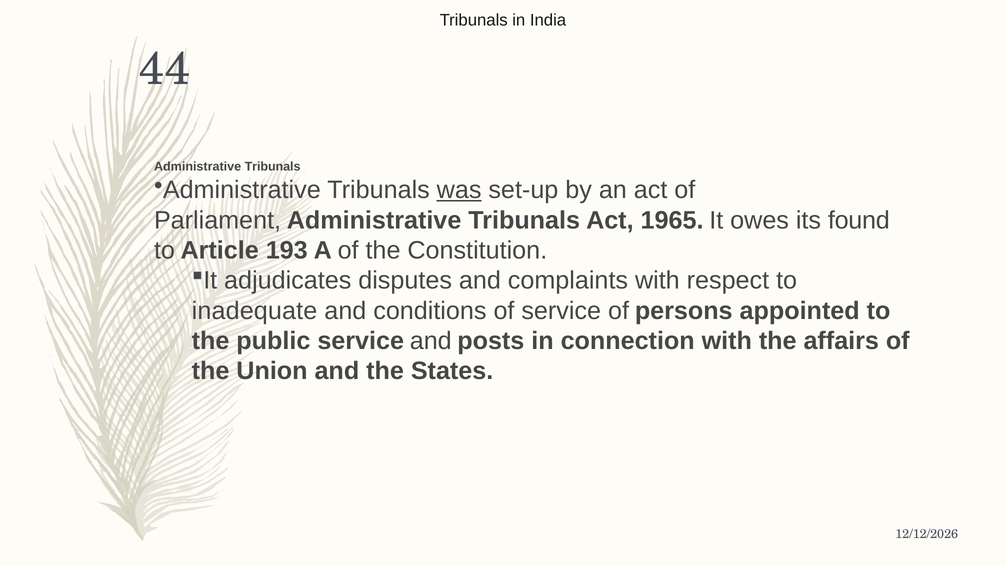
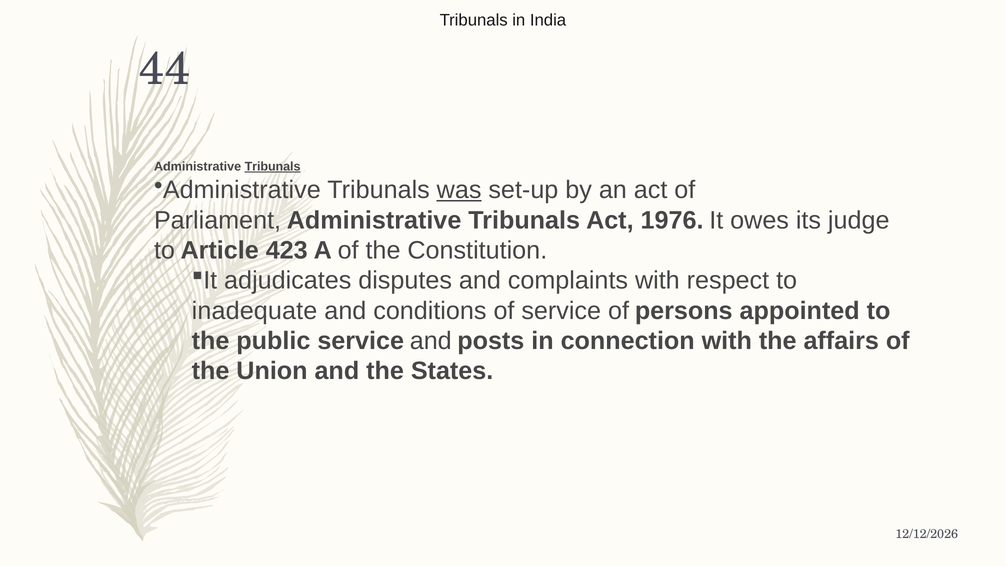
Tribunals underline: none -> present (273, 166)
1965: 1965 -> 1976 (672, 220)
found: found -> judge (859, 220)
193: 193 -> 423 (287, 250)
